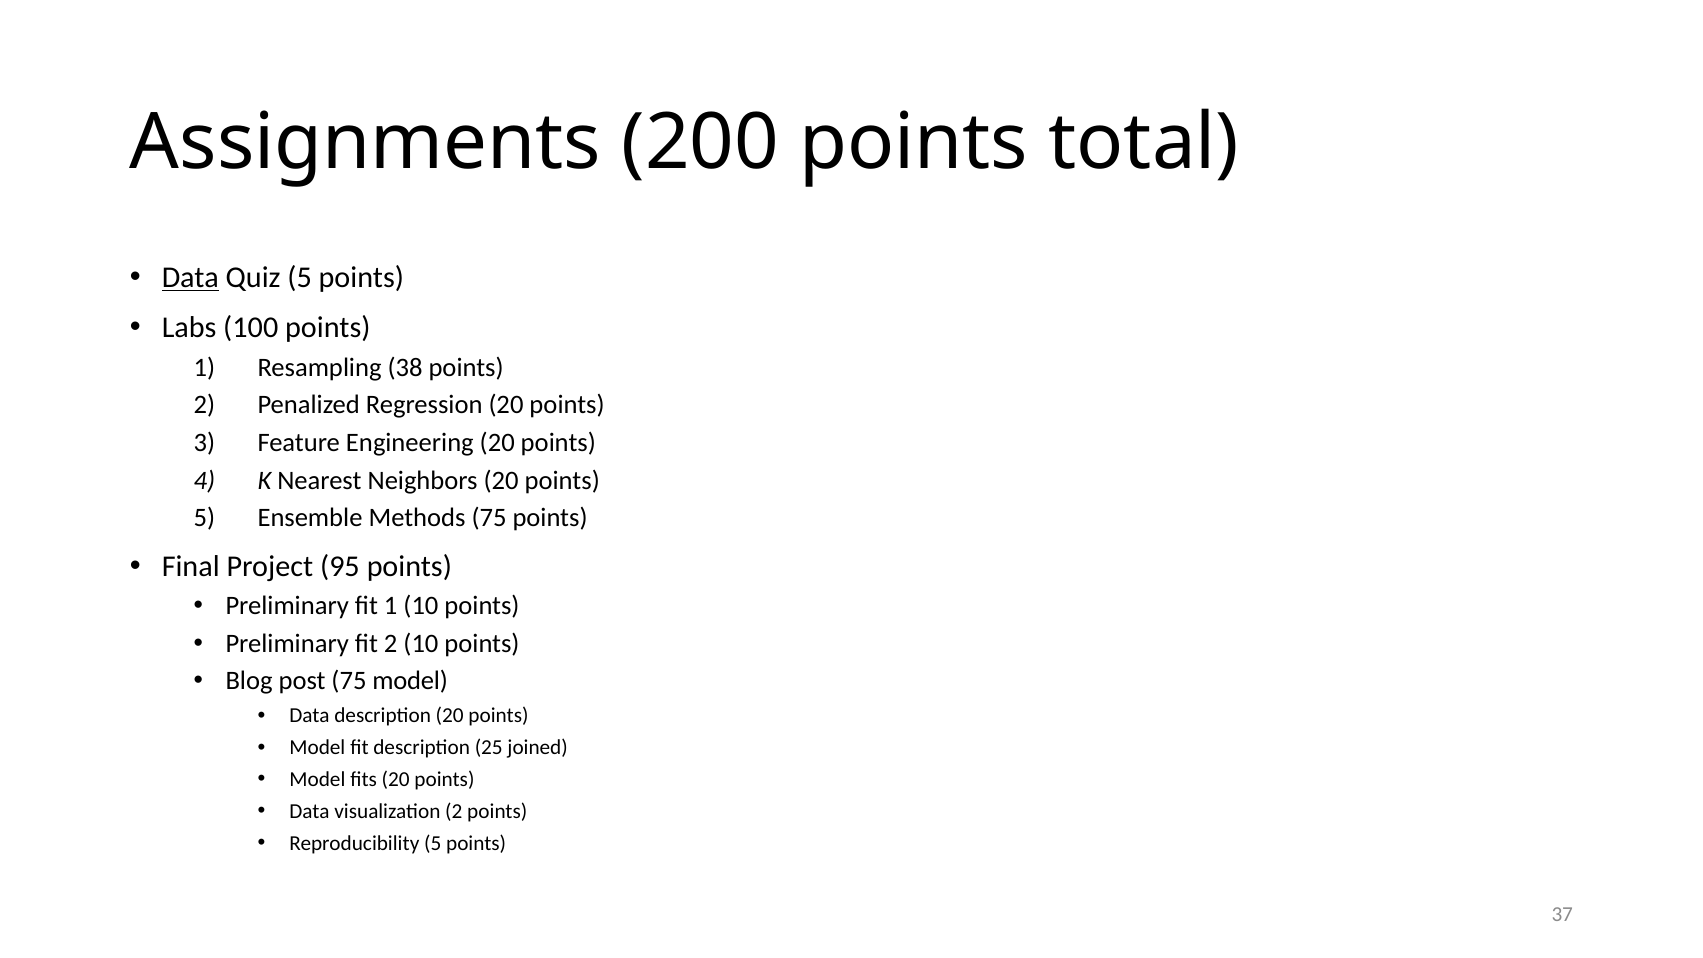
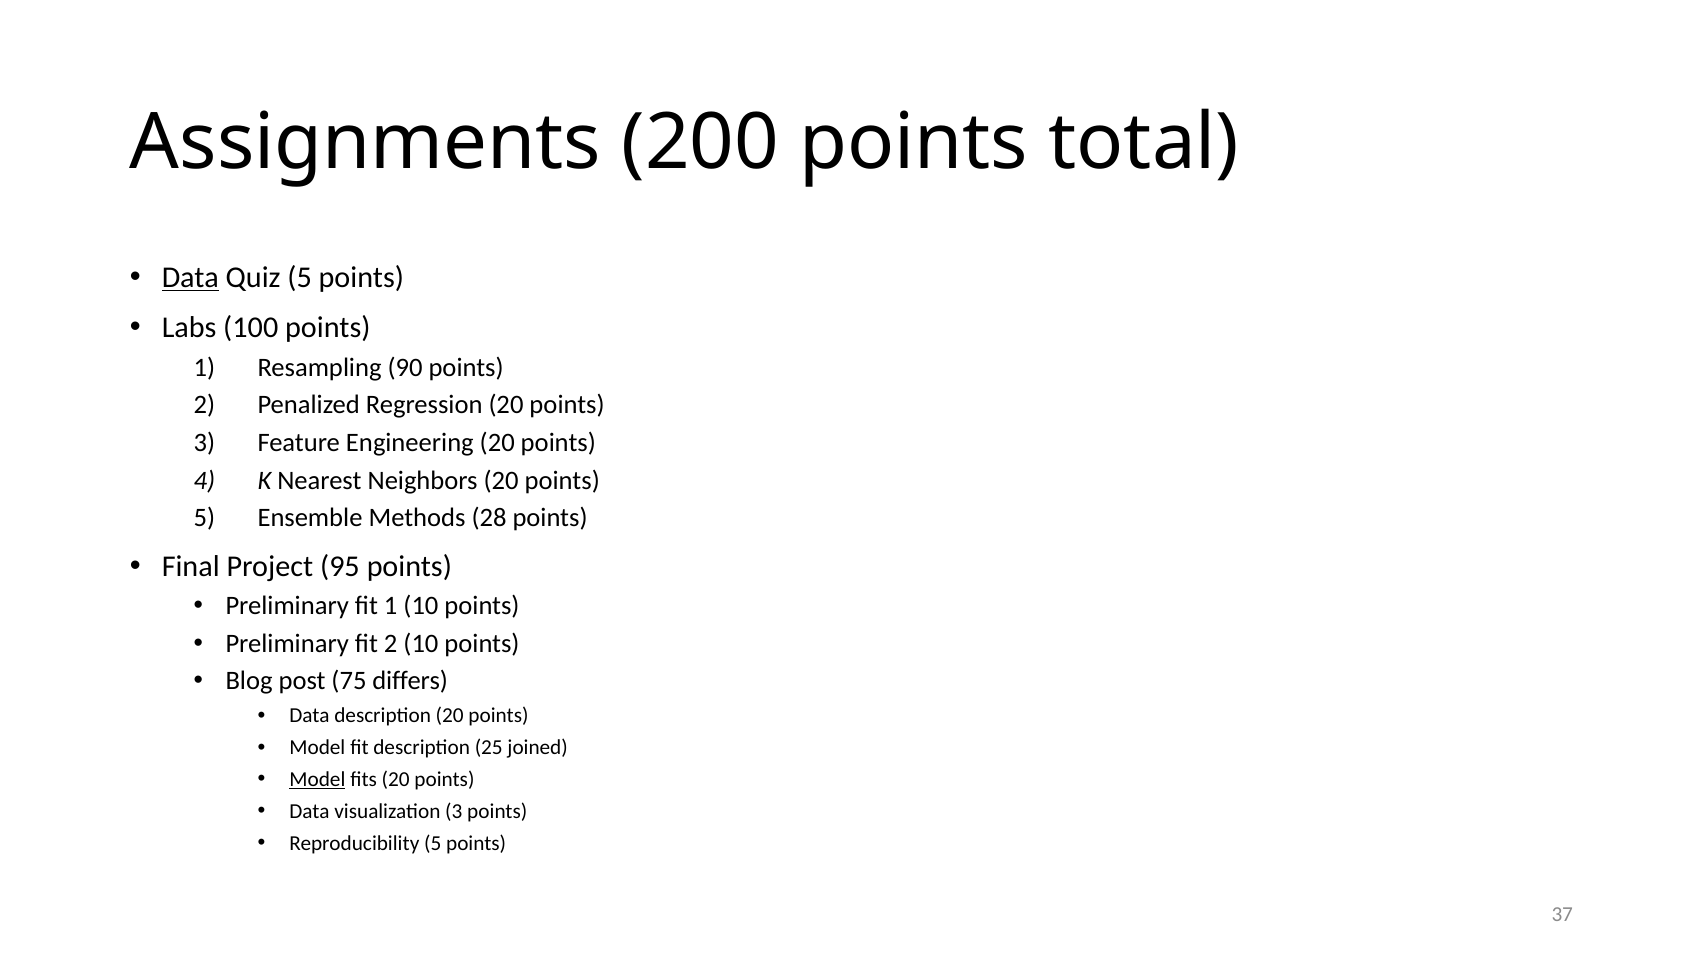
38: 38 -> 90 (405, 367)
Methods 75: 75 -> 28 (489, 518)
75 model: model -> differs (410, 681)
Model underline: none -> present (317, 779)
visualization 2: 2 -> 3 (454, 811)
